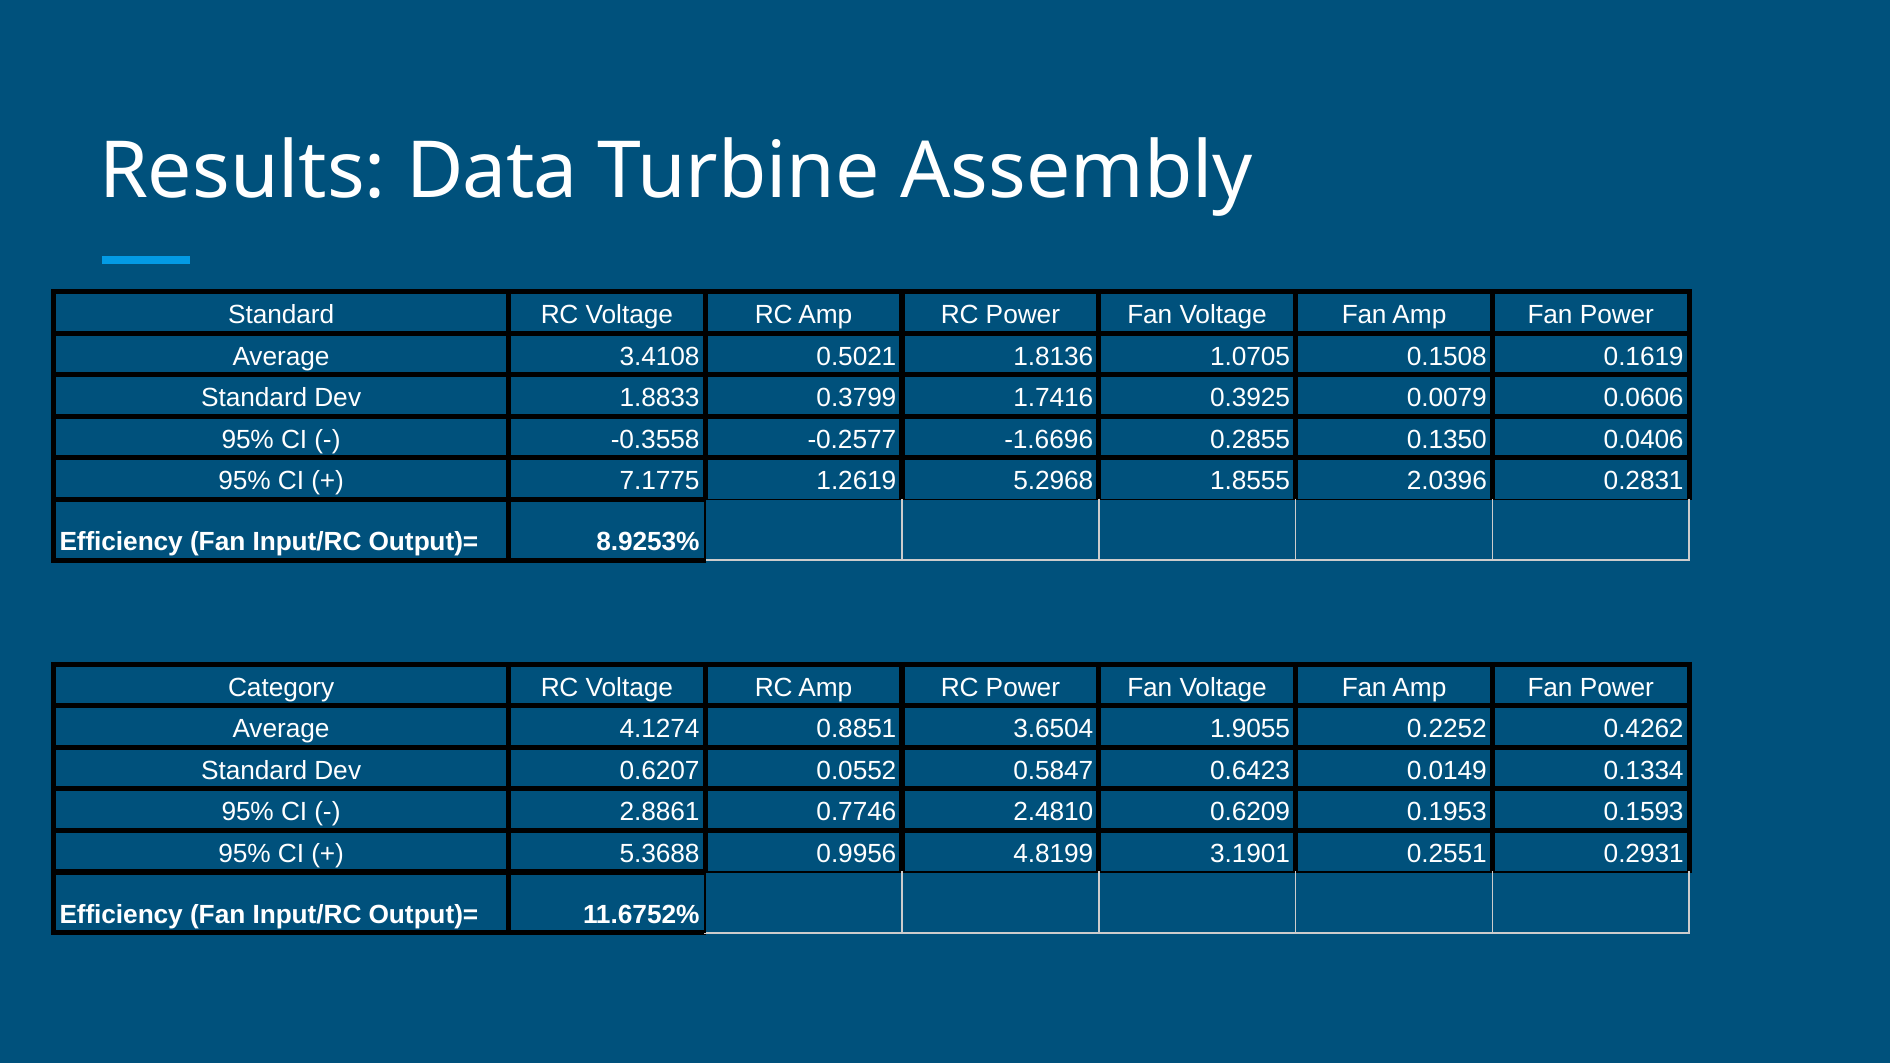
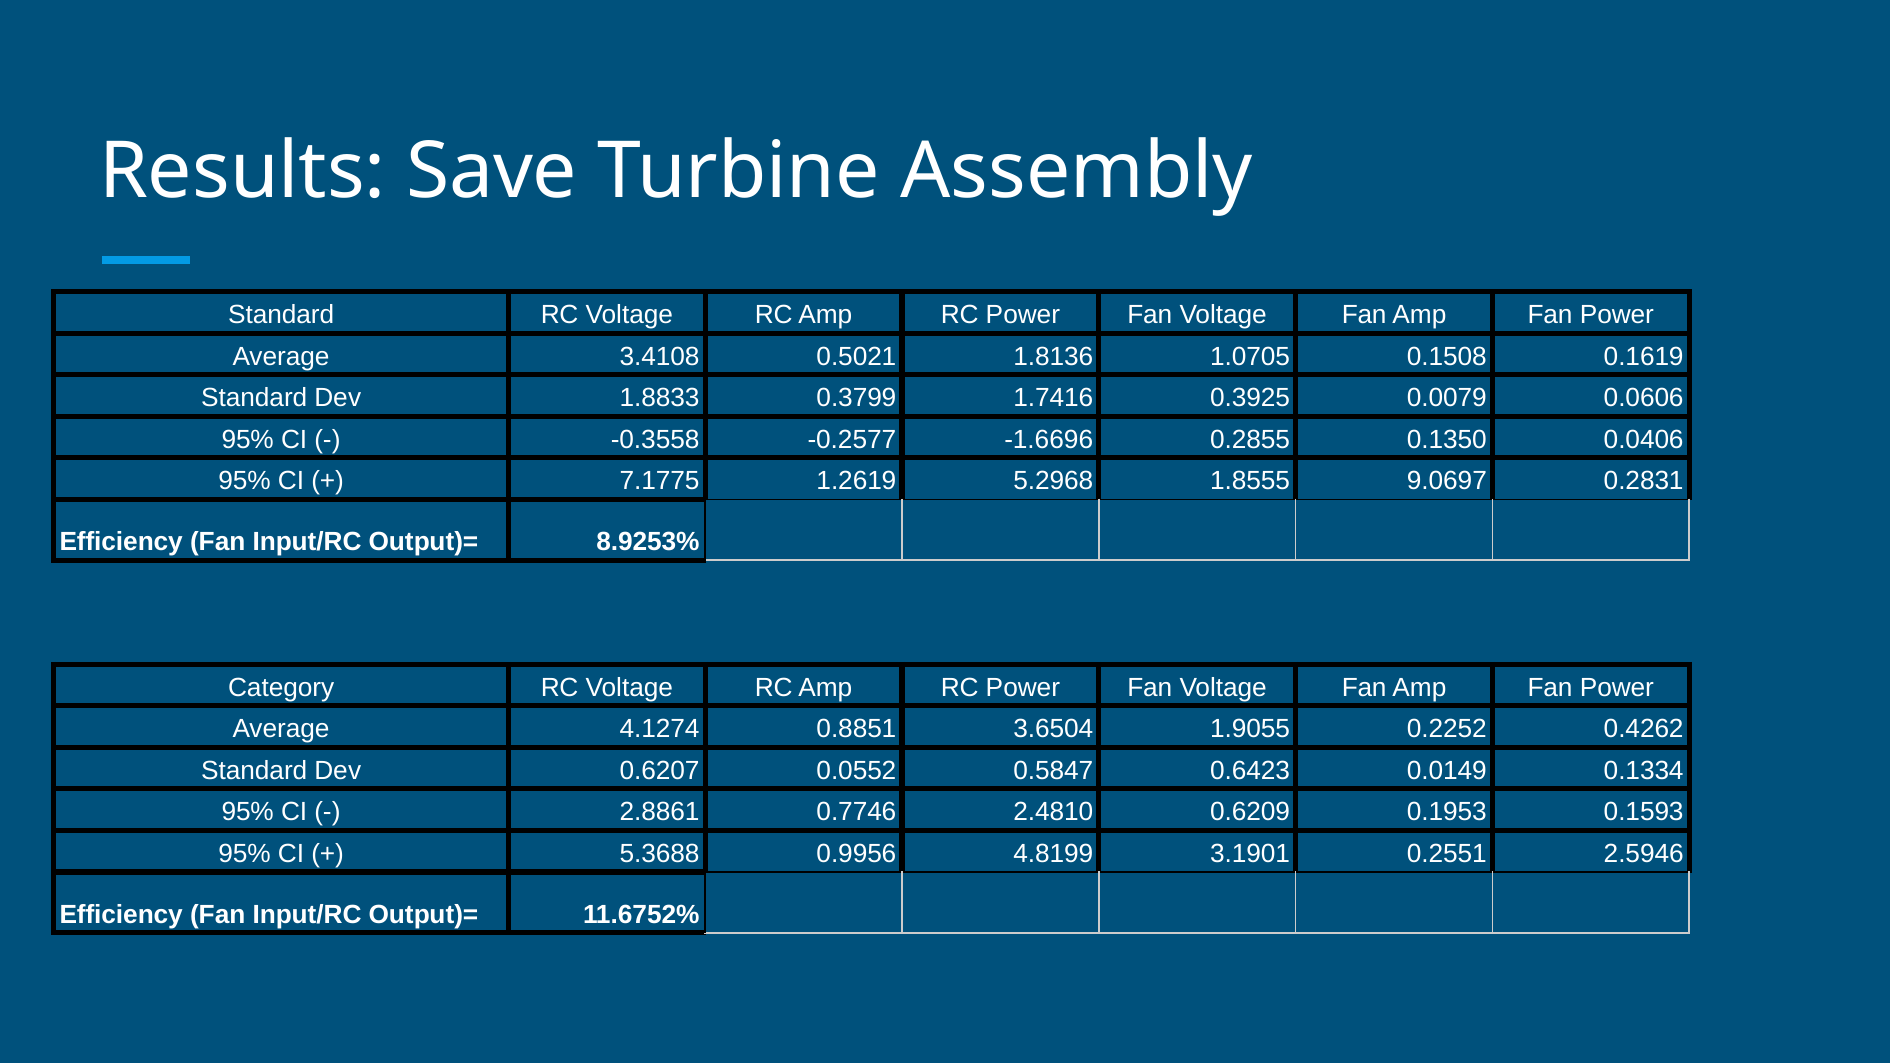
Data: Data -> Save (492, 172)
2.0396: 2.0396 -> 9.0697 (1447, 481)
0.2931: 0.2931 -> 2.5946 (1644, 854)
